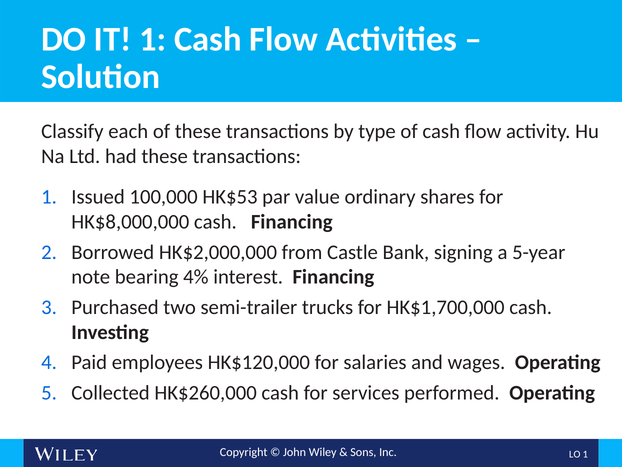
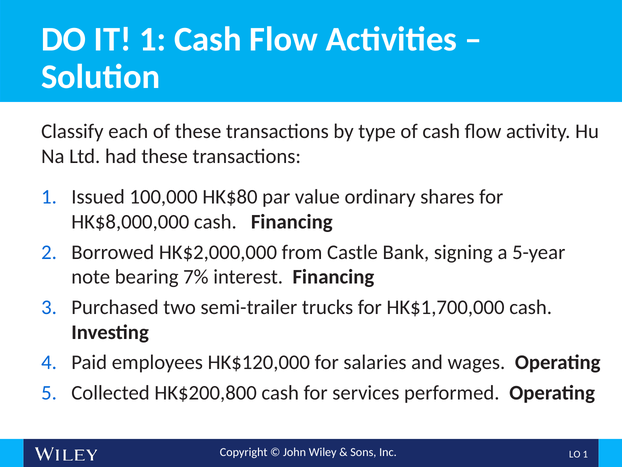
HK$53: HK$53 -> HK$80 (230, 197)
4%: 4% -> 7% (196, 277)
HK$260,000: HK$260,000 -> HK$200,800 (206, 392)
